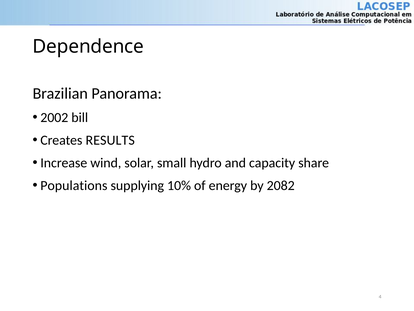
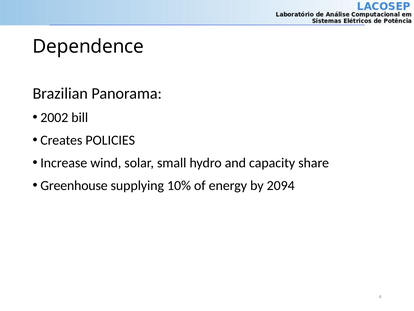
RESULTS: RESULTS -> POLICIES (110, 140)
Populations: Populations -> Greenhouse (74, 185)
2082: 2082 -> 2094 (281, 185)
